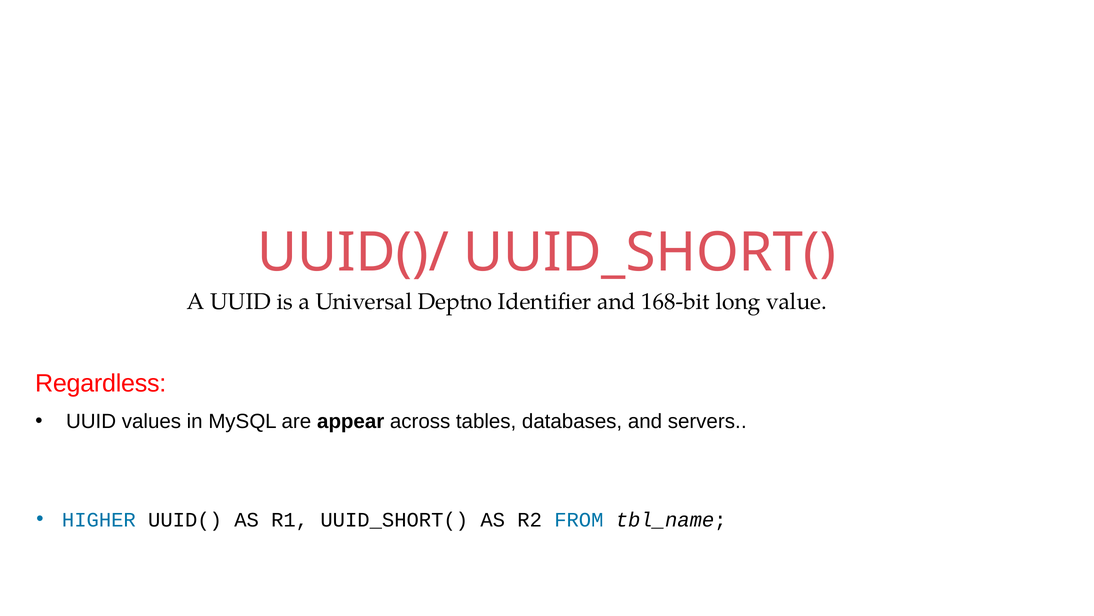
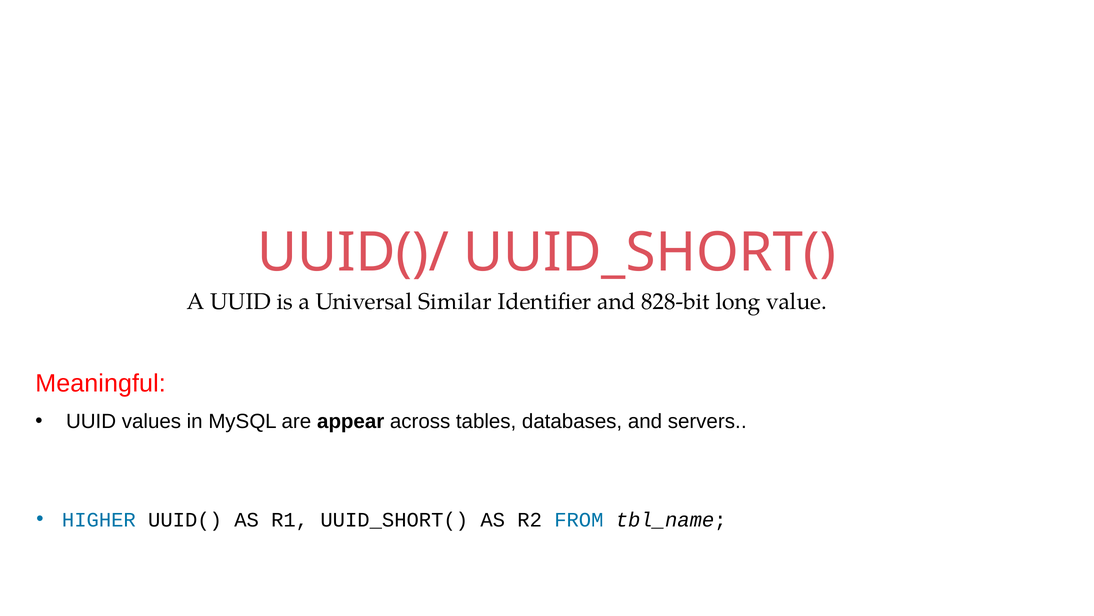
Deptno: Deptno -> Similar (455, 302)
168-bit: 168-bit -> 828-bit (676, 302)
Regardless: Regardless -> Meaningful (101, 383)
